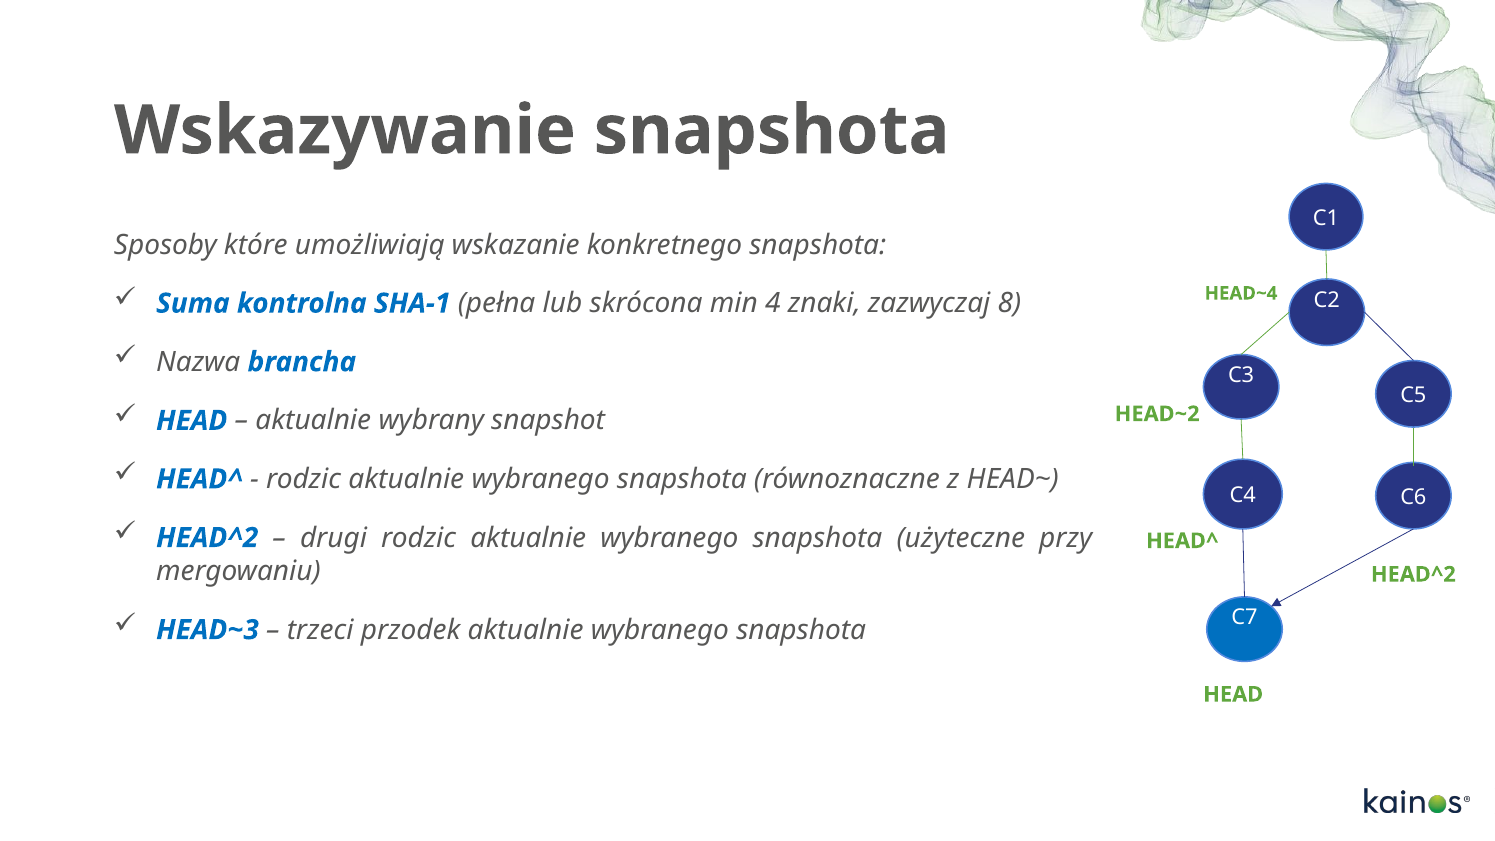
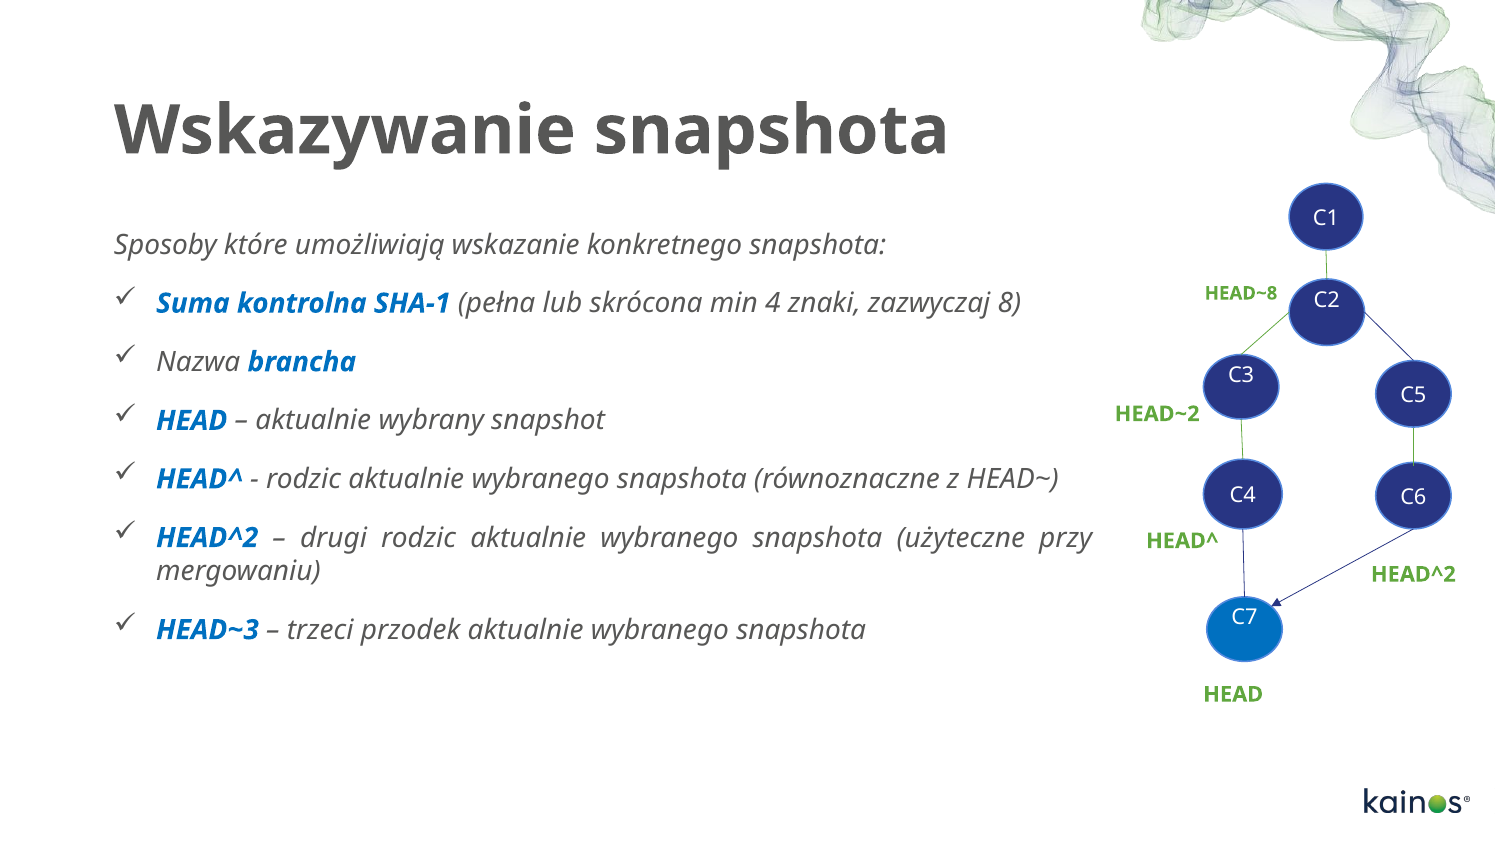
HEAD~4: HEAD~4 -> HEAD~8 (1241, 293)
